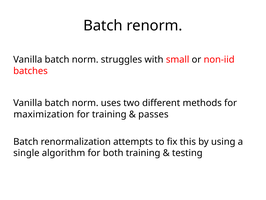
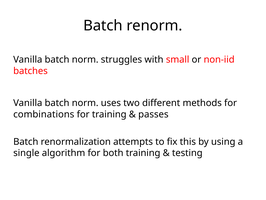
maximization: maximization -> combinations (44, 114)
